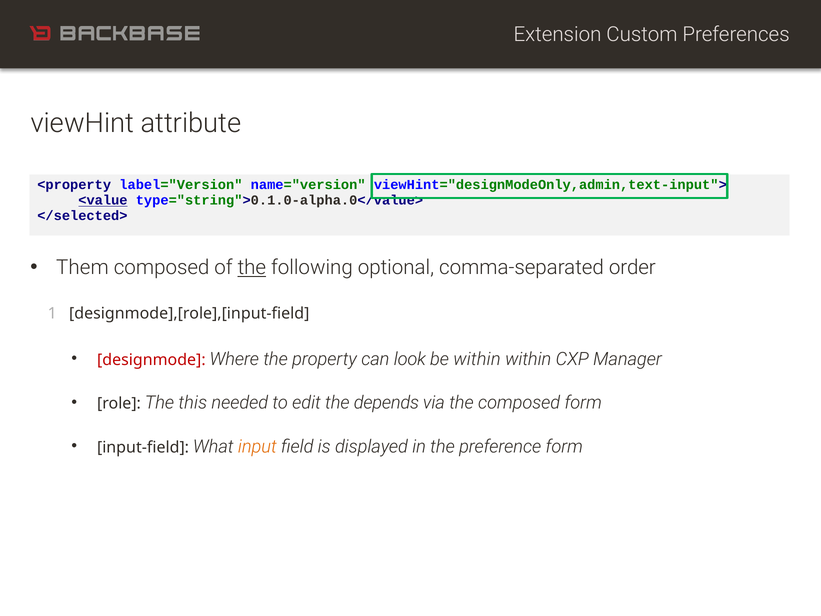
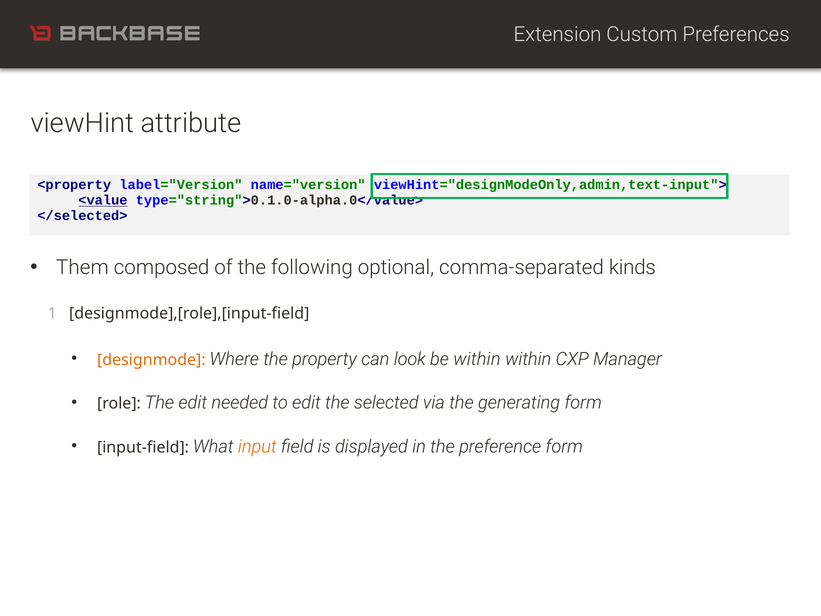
the underline: present -> none (252, 267)
order: order -> kinds (632, 267)
designmode colour: red -> orange (151, 360)
The this: this -> edit (193, 403)
depends: depends -> selected (386, 403)
the composed: composed -> generating (519, 403)
